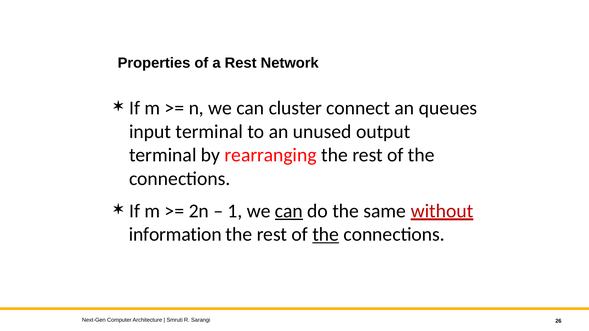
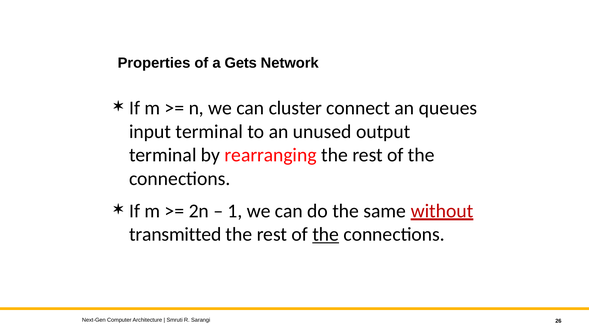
a Rest: Rest -> Gets (241, 63)
can underline: present -> none (289, 211)
information: information -> transmitted (175, 235)
